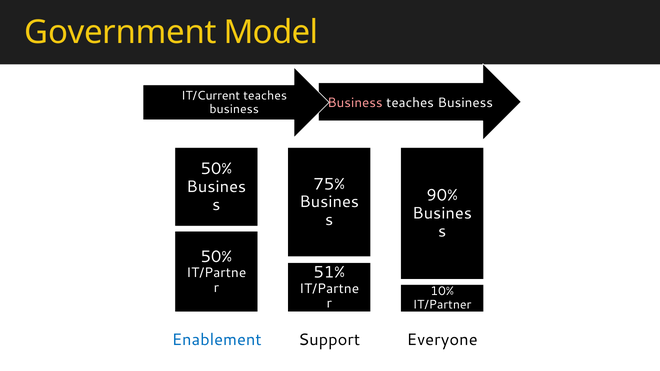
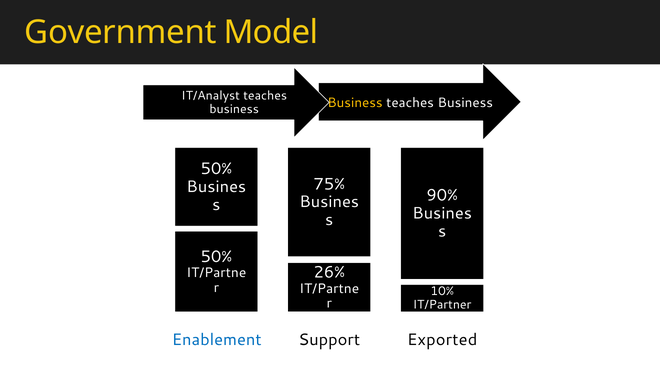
IT/Current: IT/Current -> IT/Analyst (211, 96)
Business colour: pink -> yellow (355, 103)
51%: 51% -> 26% (329, 272)
Everyone: Everyone -> Exported (442, 340)
